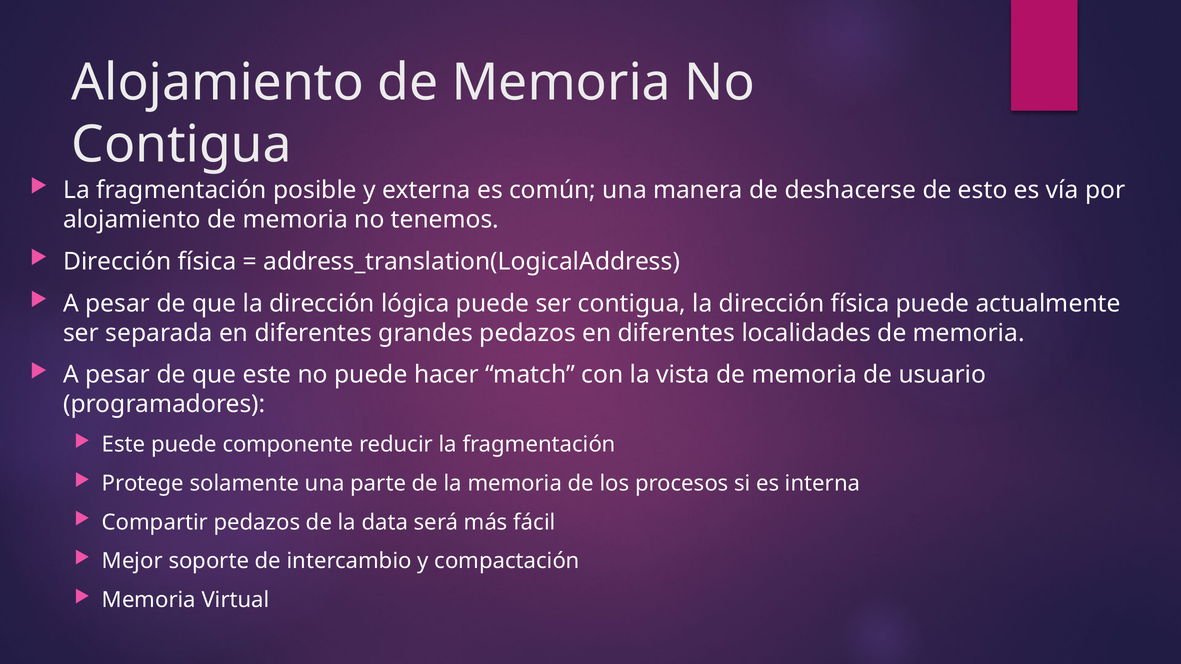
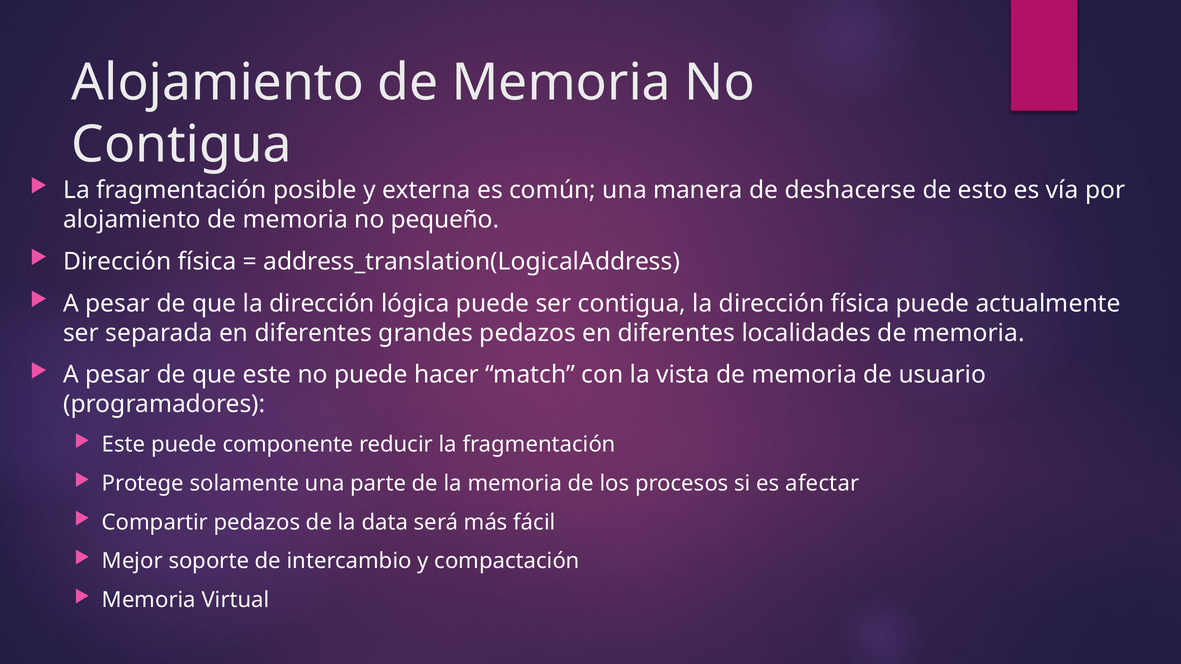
tenemos: tenemos -> pequeño (445, 220)
interna: interna -> afectar (822, 484)
